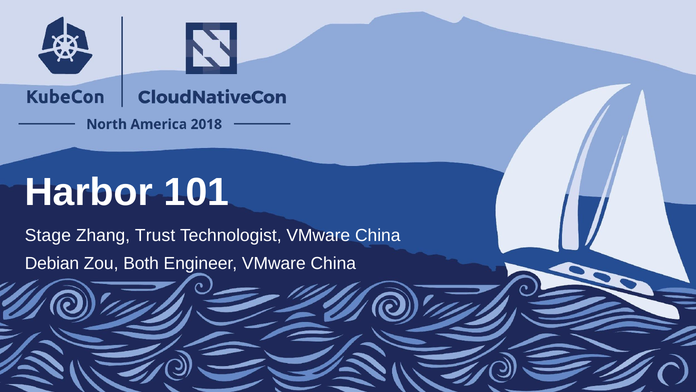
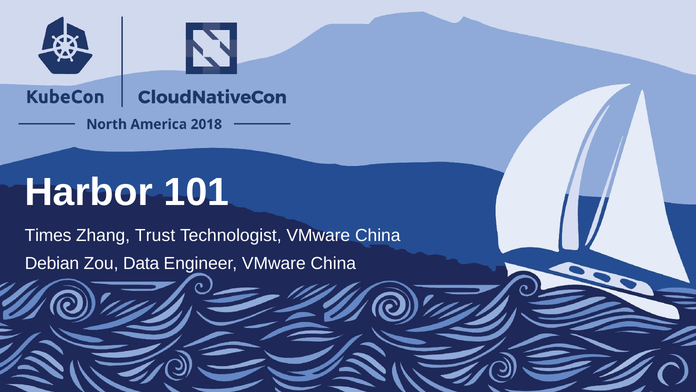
Stage: Stage -> Times (48, 235)
Both: Both -> Data (141, 263)
